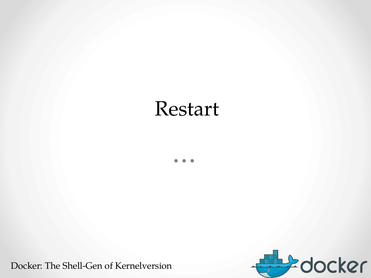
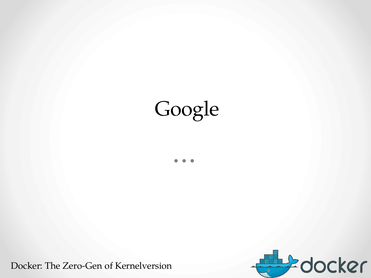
Restart: Restart -> Google (187, 109)
Shell-Gen: Shell-Gen -> Zero-Gen (83, 266)
